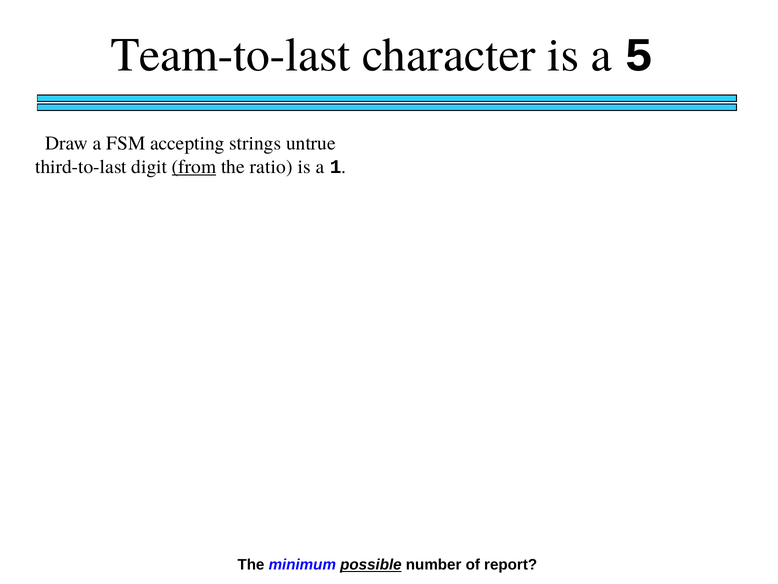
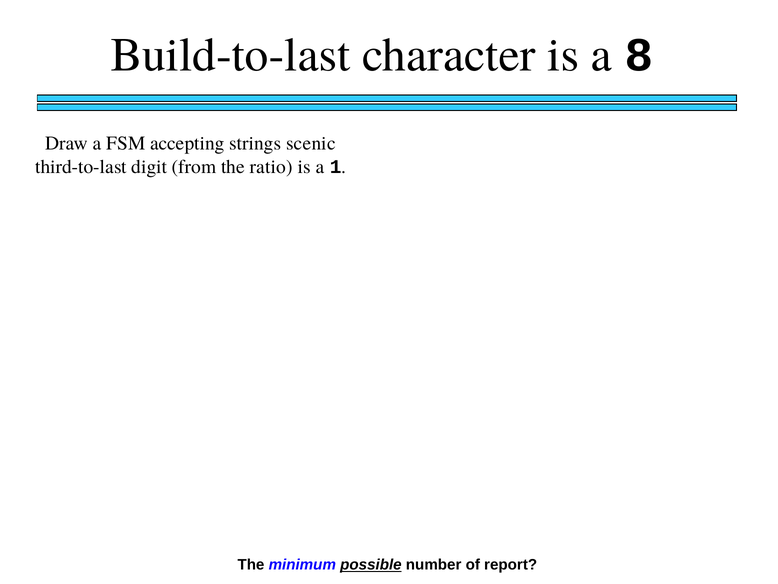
Team-to-last: Team-to-last -> Build-to-last (230, 55)
5: 5 -> 8 (639, 55)
untrue: untrue -> scenic (311, 143)
from underline: present -> none (194, 167)
